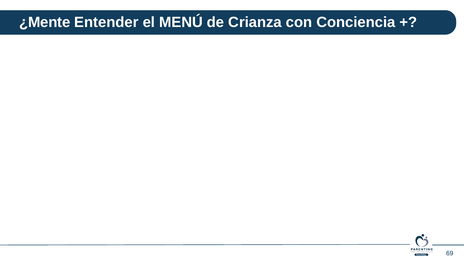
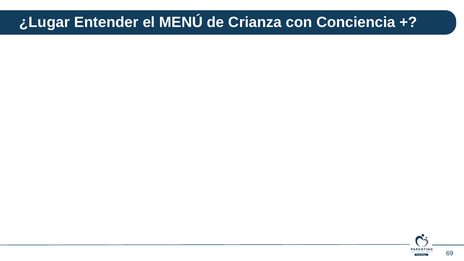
¿Mente: ¿Mente -> ¿Lugar (45, 22)
